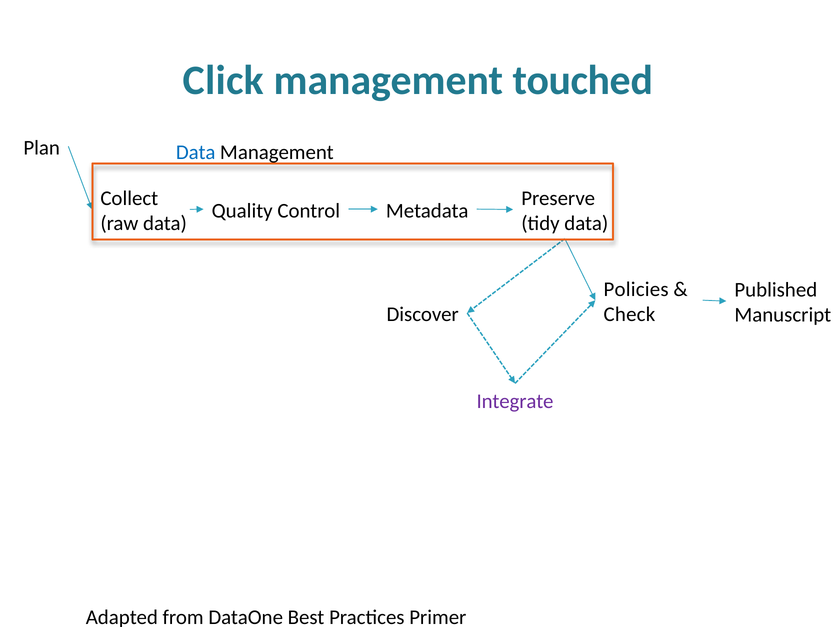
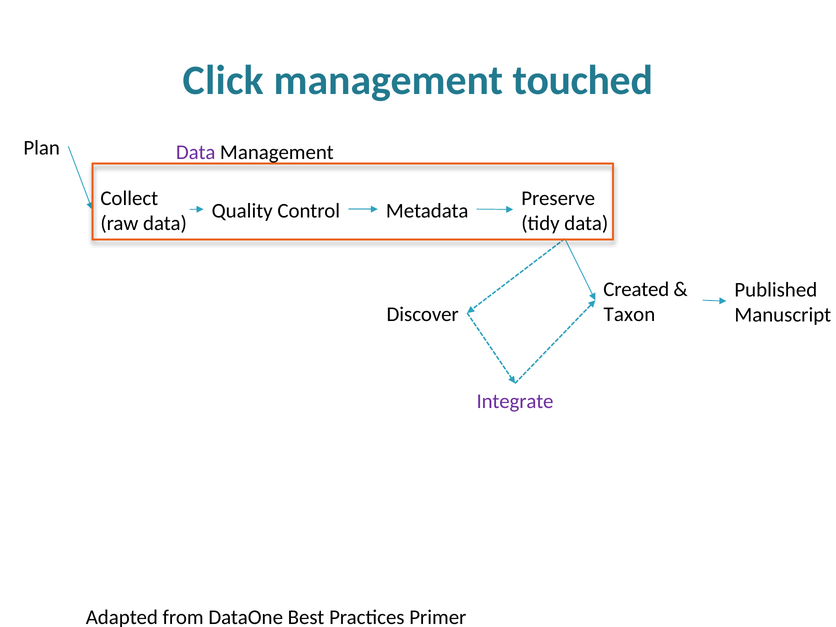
Data colour: blue -> purple (196, 152)
Policies: Policies -> Created (636, 289)
Check: Check -> Taxon (629, 314)
